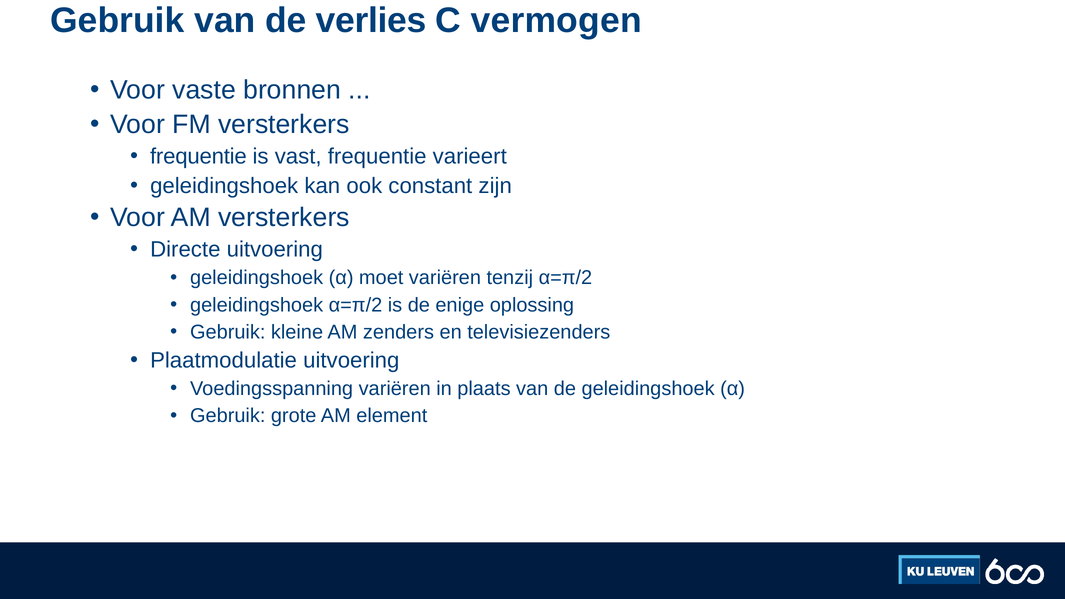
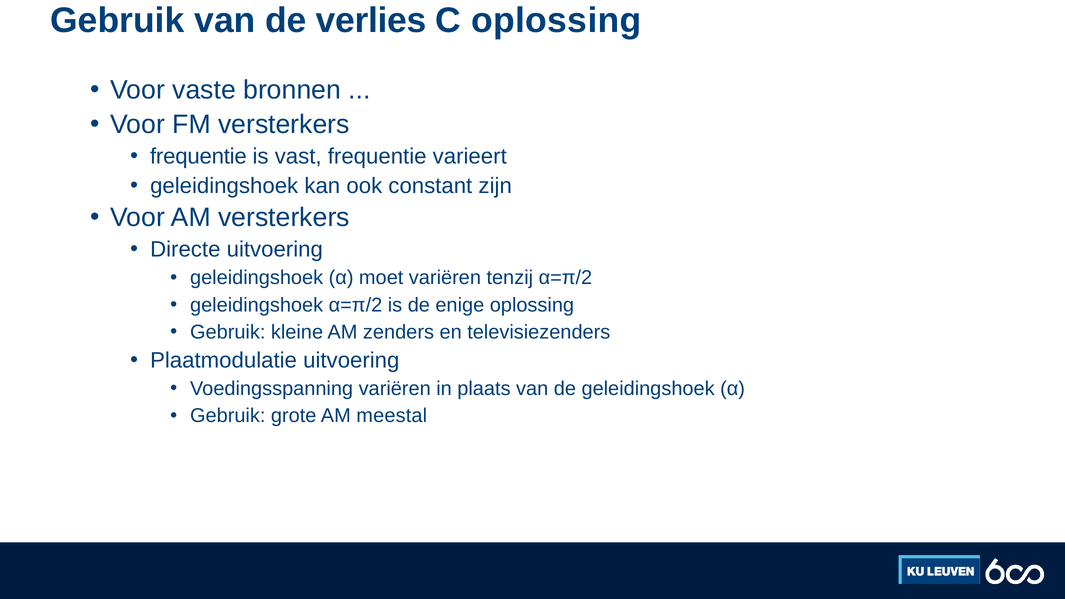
C vermogen: vermogen -> oplossing (556, 20)
element: element -> meestal (392, 416)
